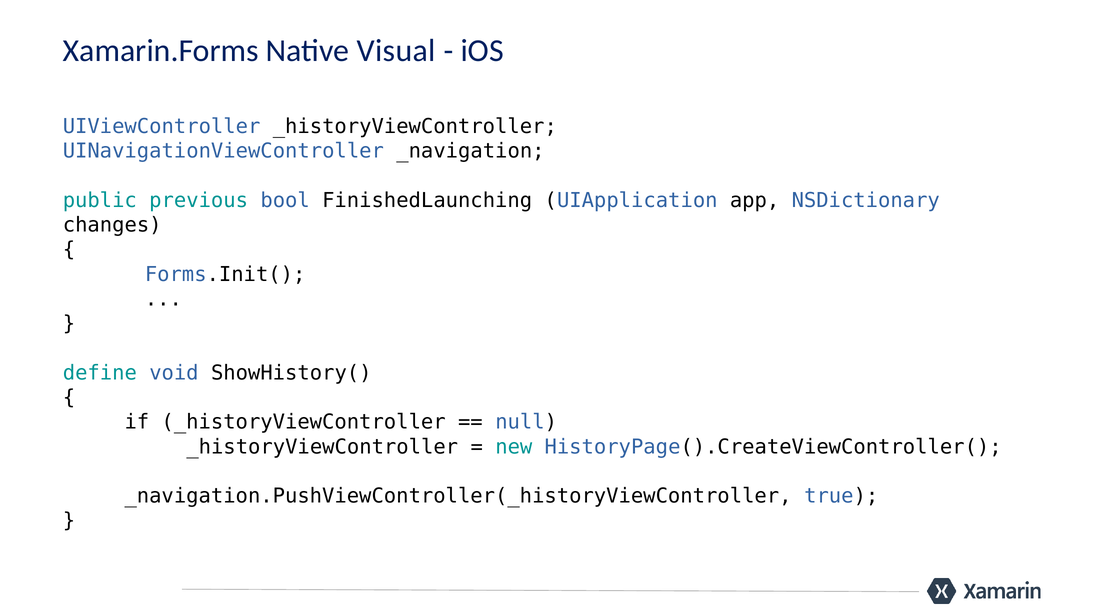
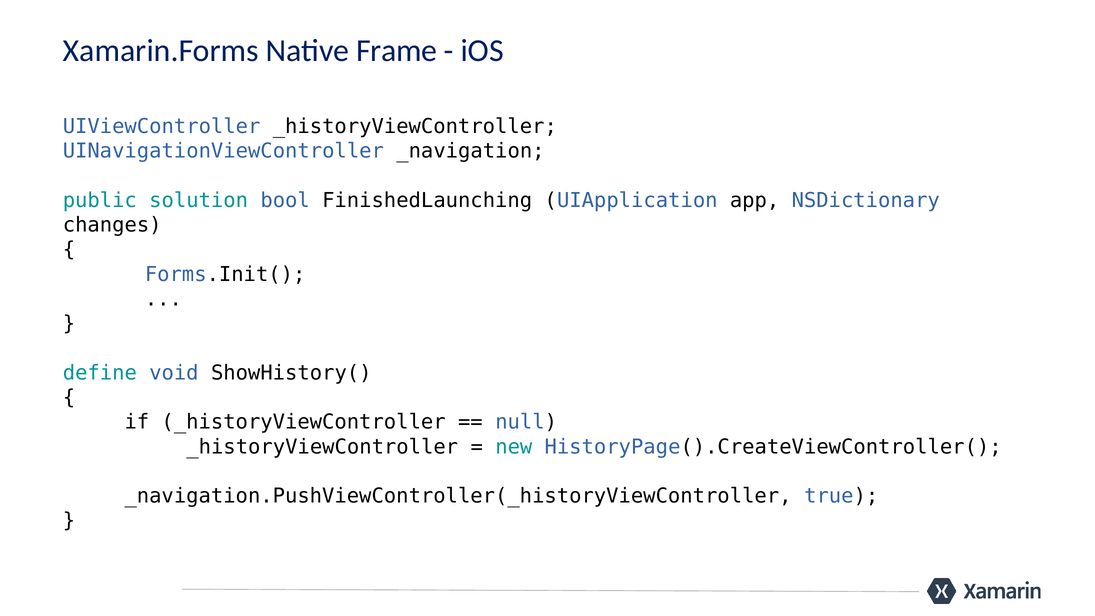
Visual: Visual -> Frame (397, 51)
previous: previous -> solution (199, 200)
